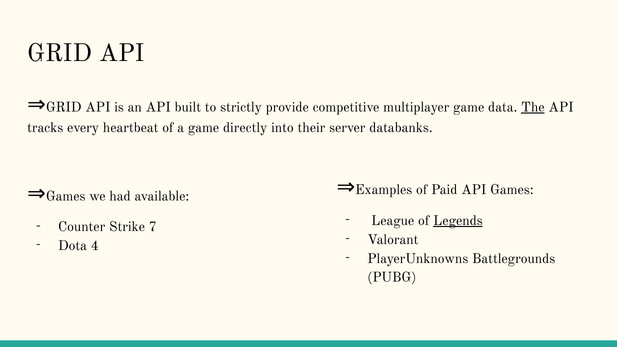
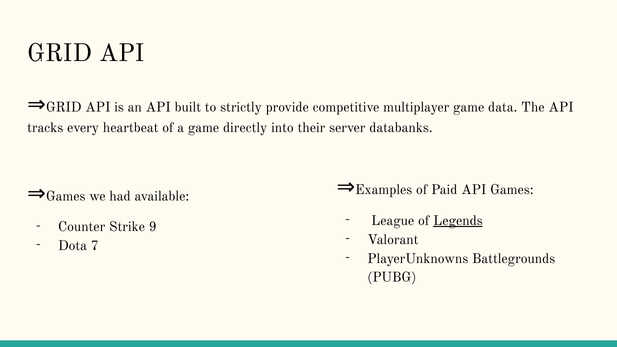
The underline: present -> none (533, 107)
7: 7 -> 9 (153, 227)
4: 4 -> 7 (95, 246)
